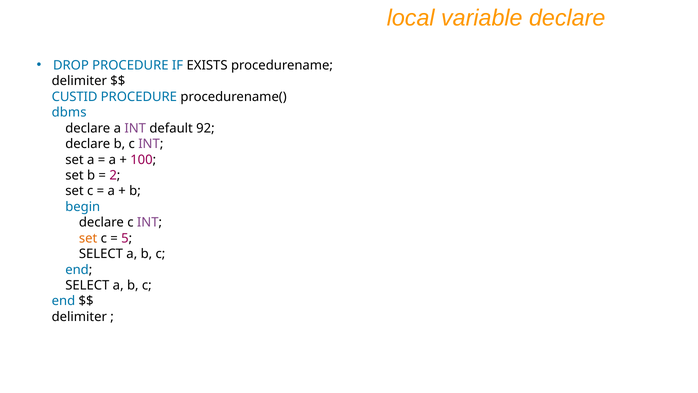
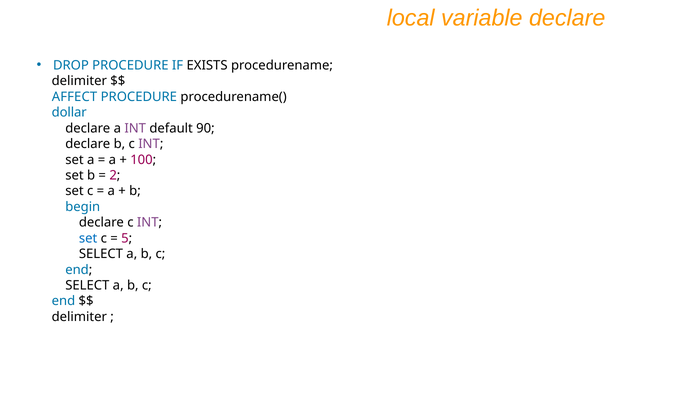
CUSTID: CUSTID -> AFFECT (74, 97)
dbms: dbms -> dollar (69, 112)
92: 92 -> 90 (205, 128)
set colour: orange -> blue (88, 238)
